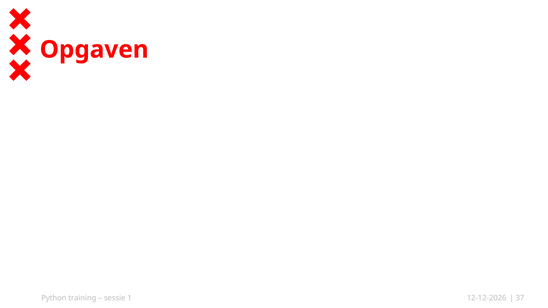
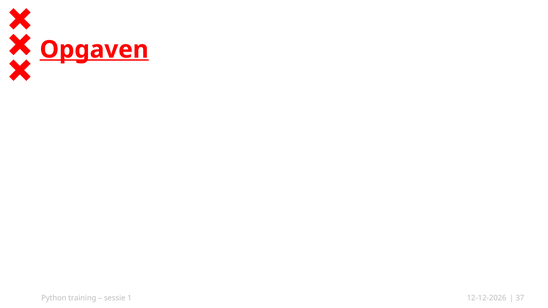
Opgaven underline: none -> present (94, 50)
